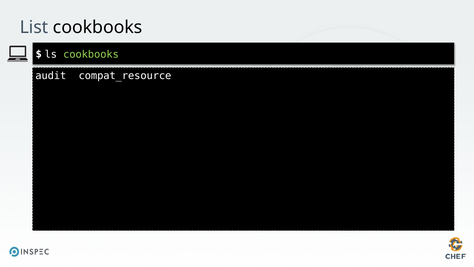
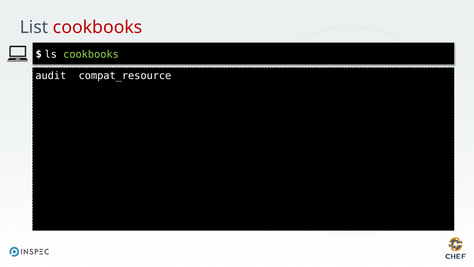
cookbooks colour: black -> red (98, 27)
